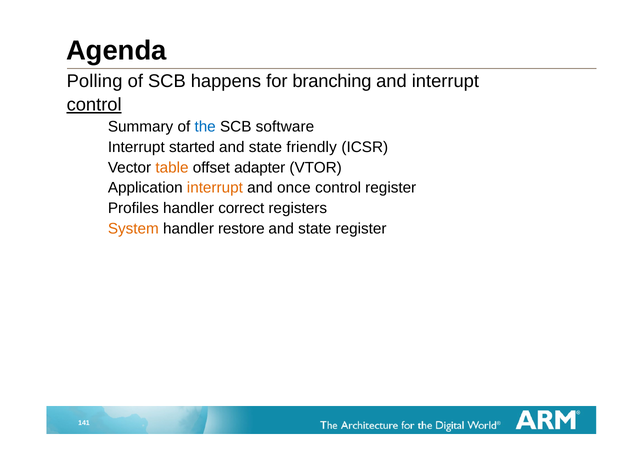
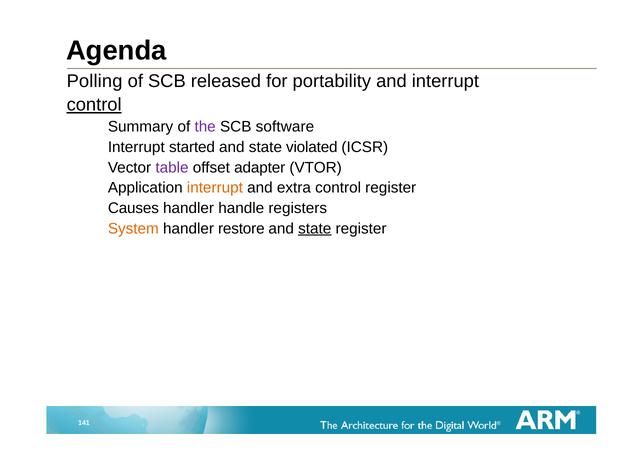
happens: happens -> released (226, 81)
branching: branching -> portability (332, 81)
the colour: blue -> purple (205, 127)
friendly: friendly -> violated (312, 147)
table colour: orange -> purple (172, 167)
once: once -> extra (294, 188)
Profiles: Profiles -> Causes (133, 208)
correct: correct -> handle (241, 208)
state underline: none -> present (315, 228)
